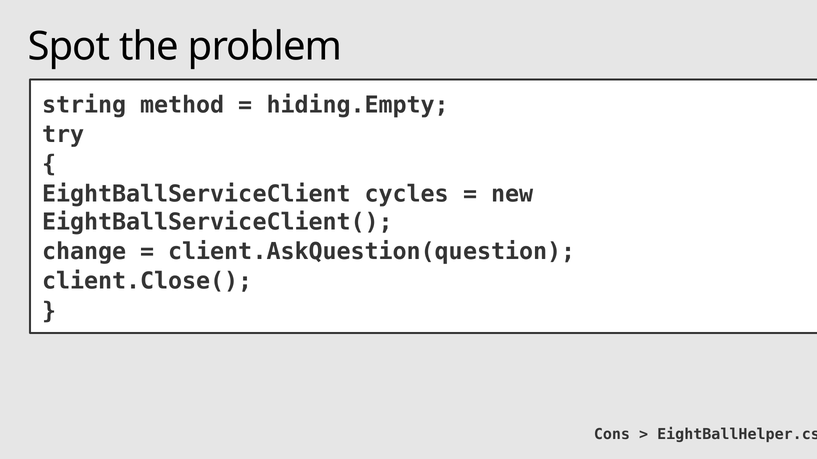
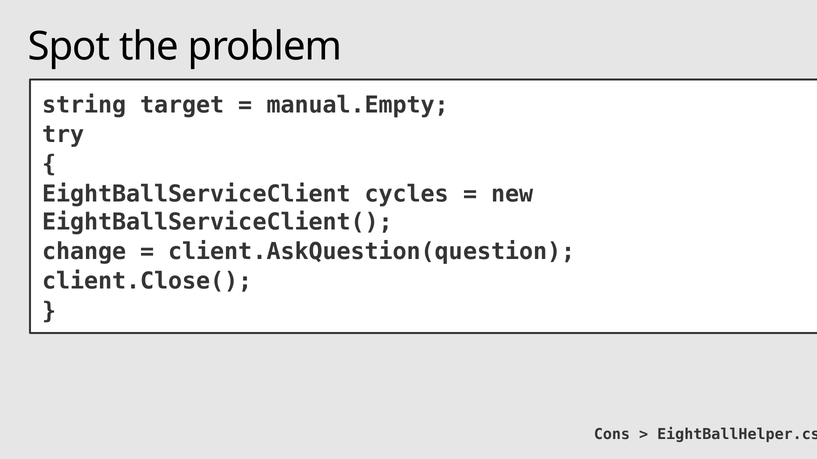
method: method -> target (182, 105)
hiding.Empty: hiding.Empty -> manual.Empty (358, 105)
